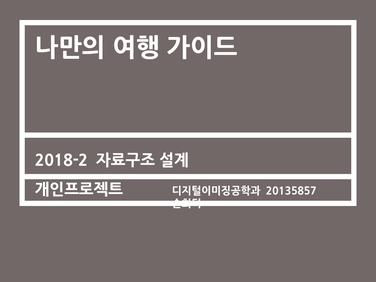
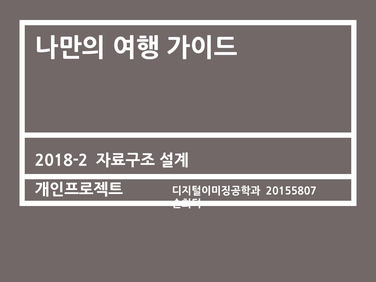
20135857: 20135857 -> 20155807 (291, 191)
